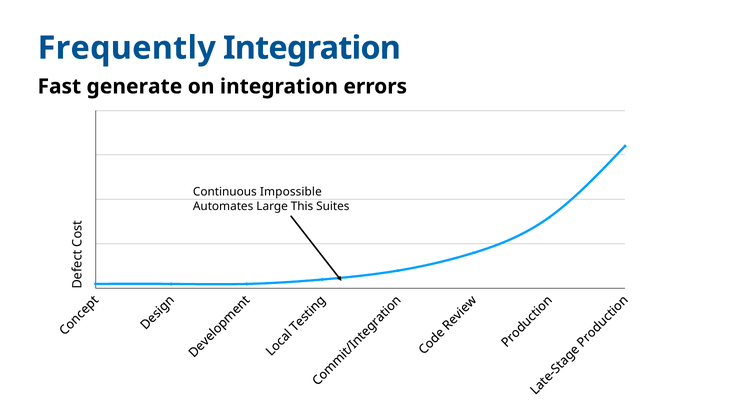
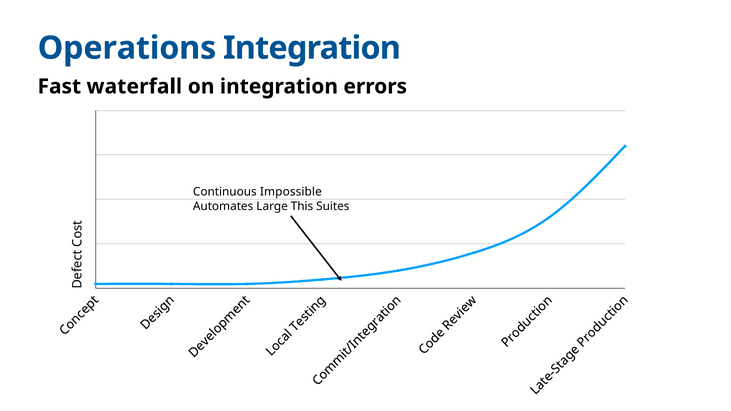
Frequently: Frequently -> Operations (127, 48)
generate: generate -> waterfall (134, 87)
